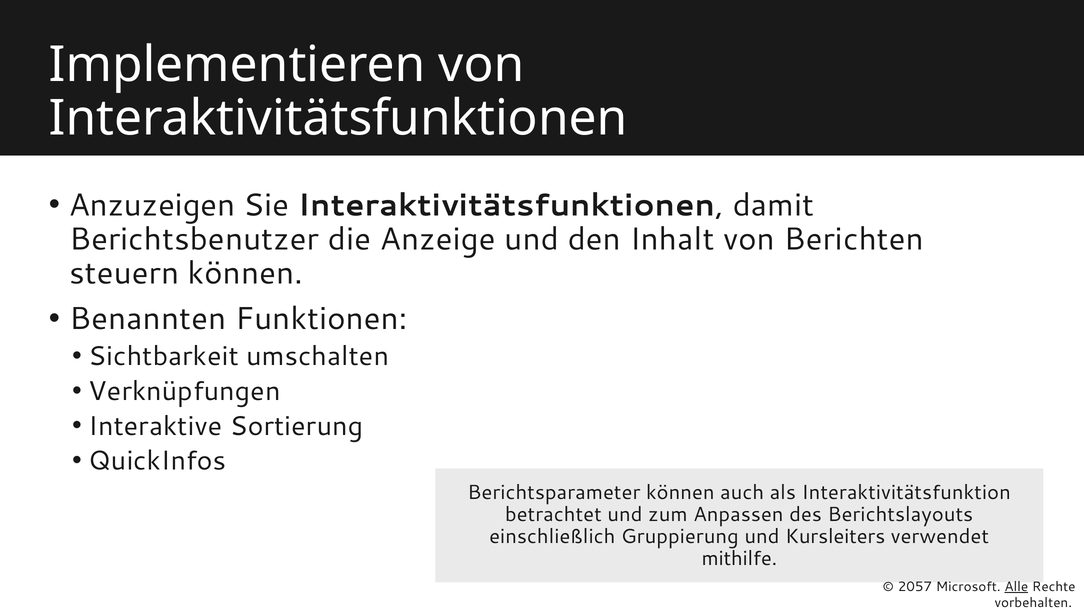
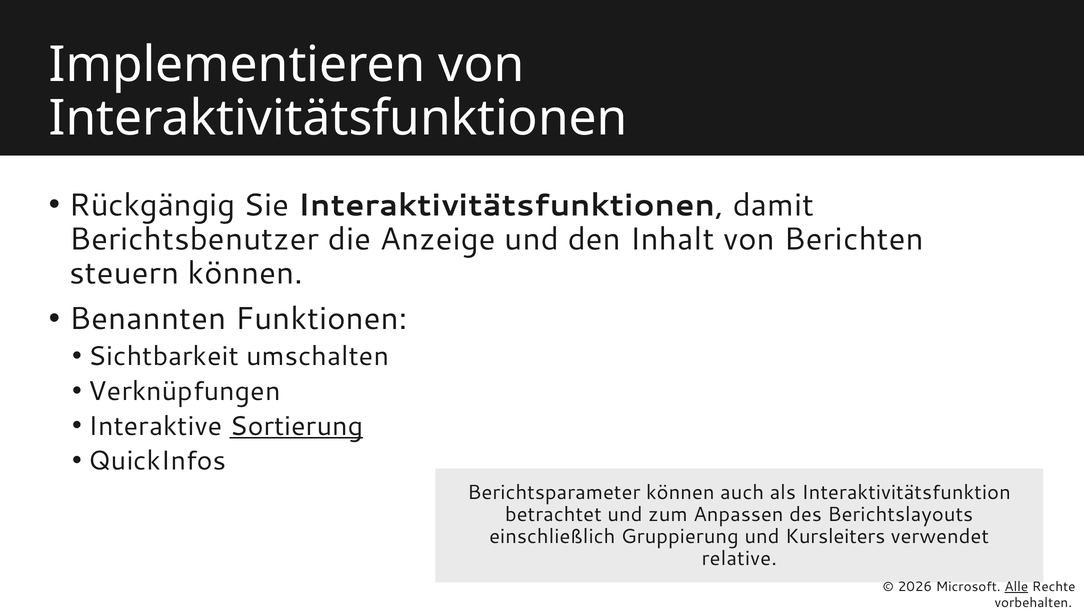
Anzuzeigen: Anzuzeigen -> Rückgängig (152, 205)
Sortierung underline: none -> present (296, 426)
mithilfe: mithilfe -> relative (739, 558)
2057: 2057 -> 2026 (915, 586)
